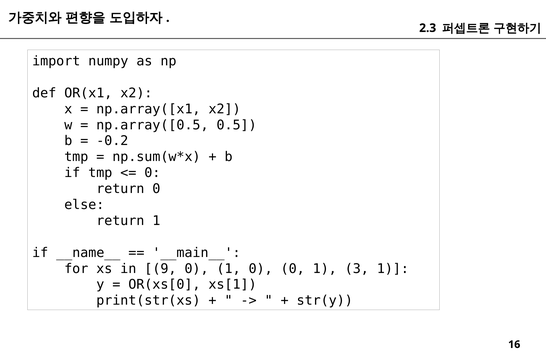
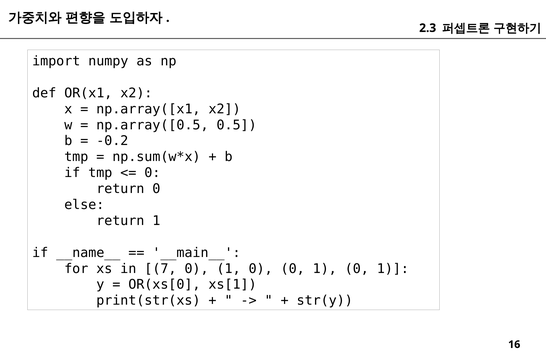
9: 9 -> 7 (160, 268)
0 0 1 3: 3 -> 0 (357, 268)
